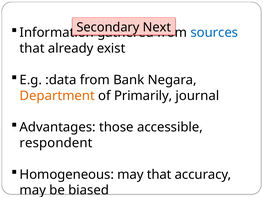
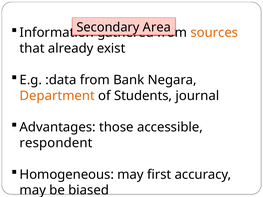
Next: Next -> Area (157, 27)
sources colour: blue -> orange (214, 33)
Primarily: Primarily -> Students (143, 96)
may that: that -> first (159, 175)
